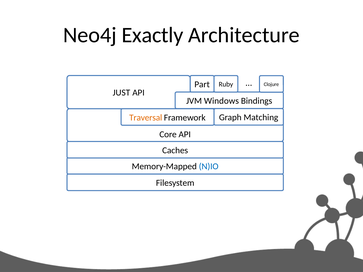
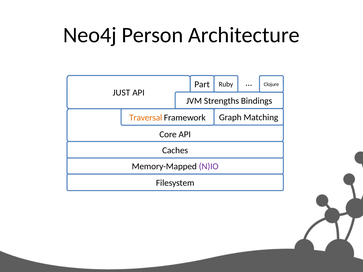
Exactly: Exactly -> Person (152, 35)
Windows: Windows -> Strengths (221, 101)
N)IO colour: blue -> purple (209, 167)
